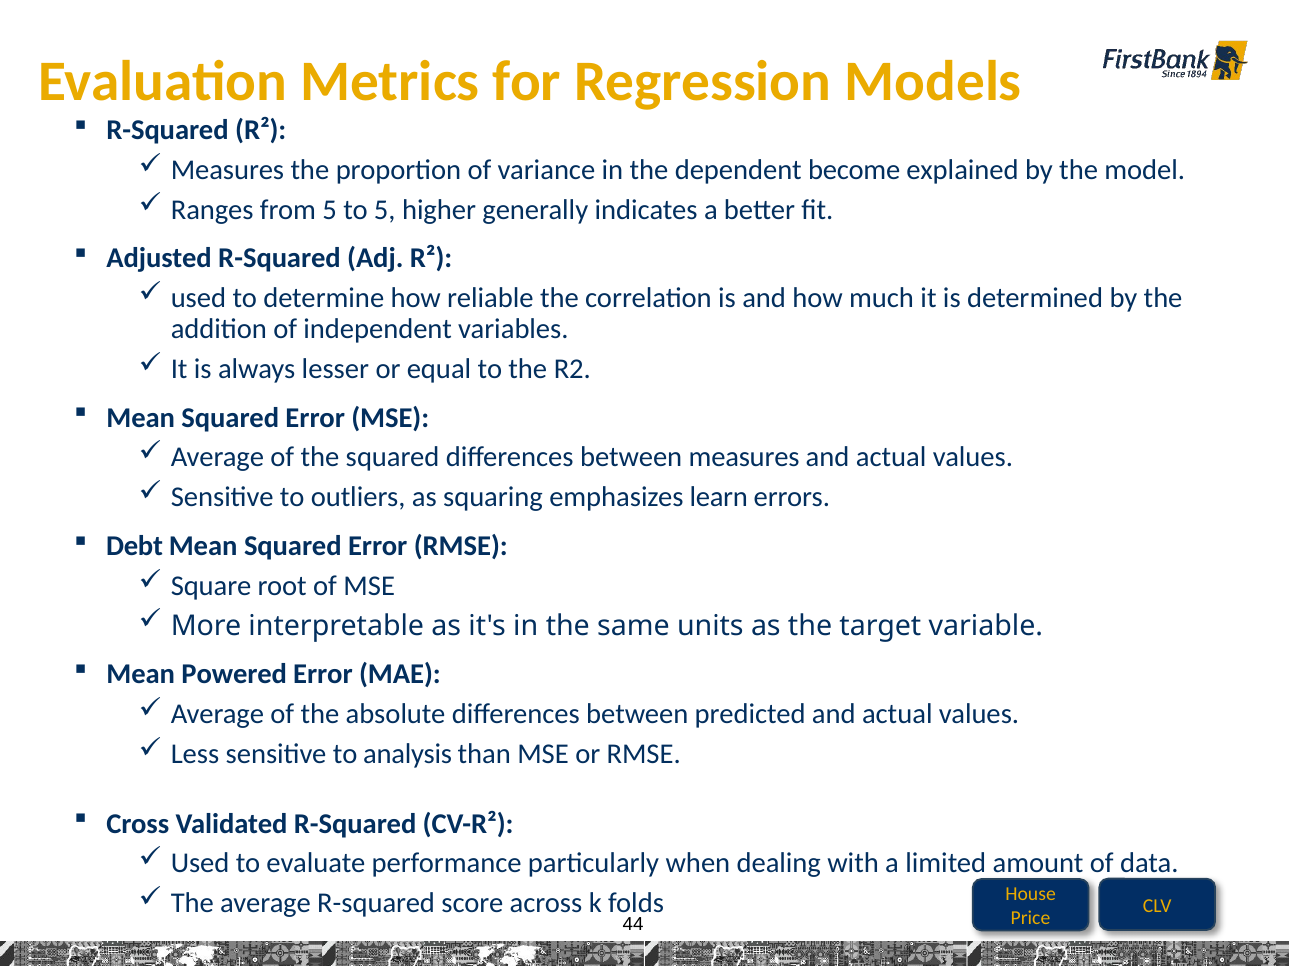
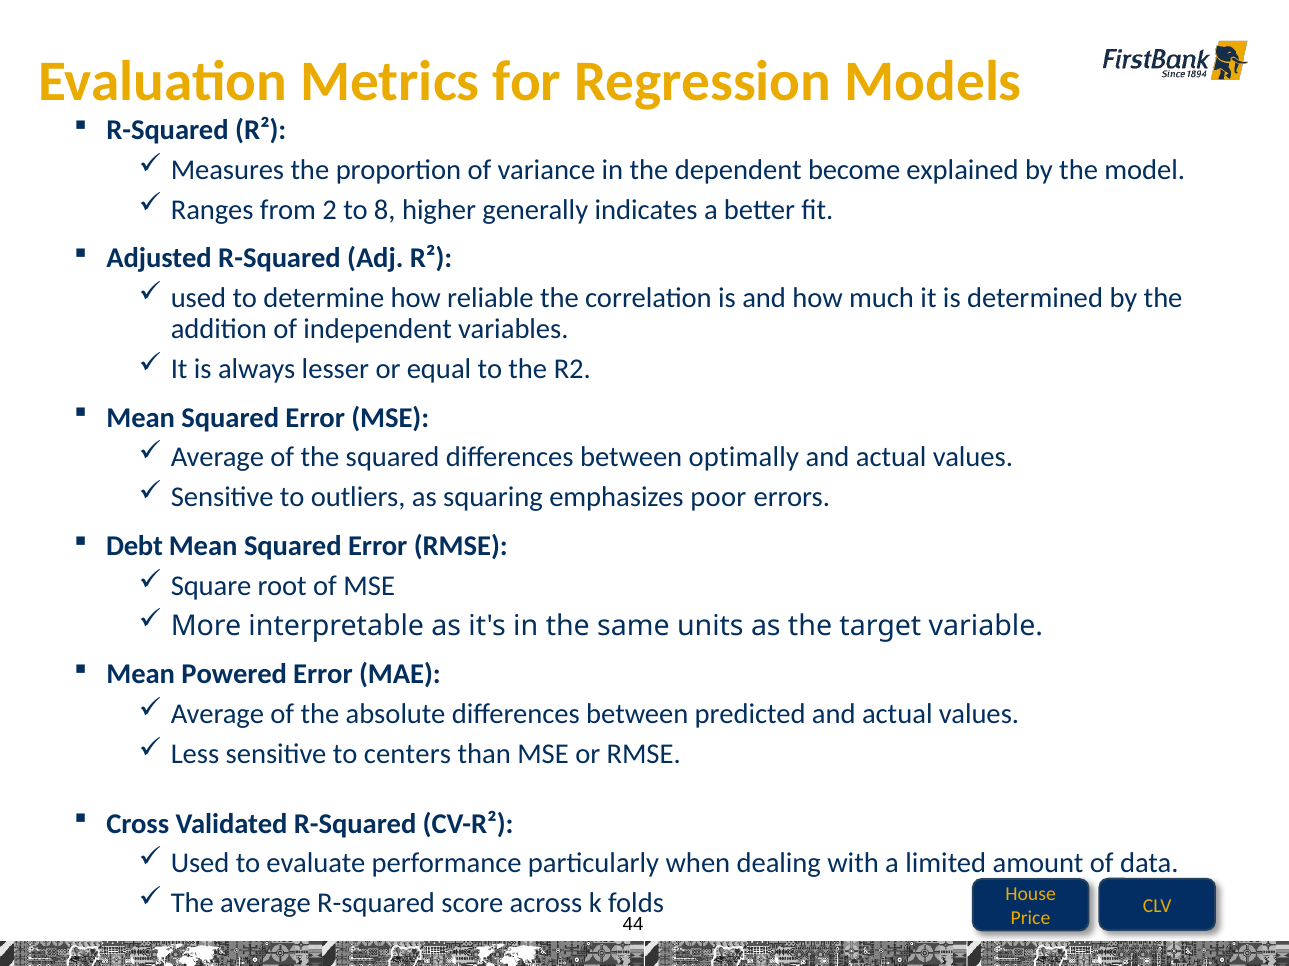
from 5: 5 -> 2 (330, 210)
to 5: 5 -> 8 (385, 210)
between measures: measures -> optimally (744, 458)
learn: learn -> poor (718, 498)
analysis: analysis -> centers (407, 755)
